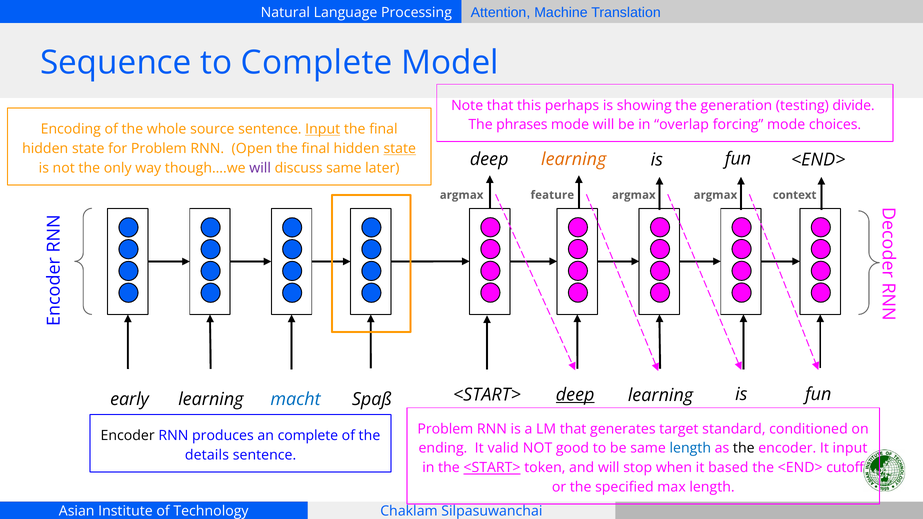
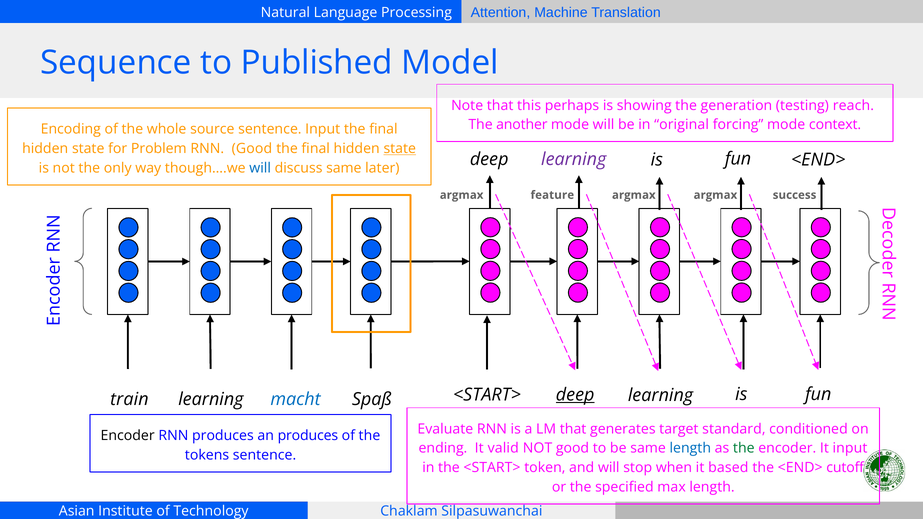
to Complete: Complete -> Published (317, 63)
divide: divide -> reach (853, 105)
phrases: phrases -> another (522, 125)
overlap: overlap -> original (682, 125)
choices: choices -> context (835, 125)
Input underline: present -> none (323, 129)
RNN Open: Open -> Good (252, 149)
learning colour: orange -> purple (574, 159)
will colour: purple -> blue (260, 168)
context: context -> success (795, 195)
early: early -> train (129, 400)
Problem: Problem -> Evaluate (445, 429)
an complete: complete -> produces (308, 436)
the colour: black -> green (744, 449)
details: details -> tokens (207, 455)
<START> underline: present -> none (492, 468)
